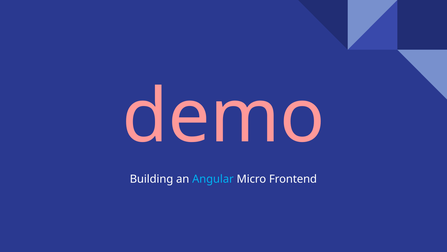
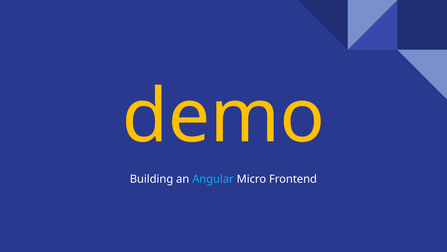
demo colour: pink -> yellow (223, 117)
